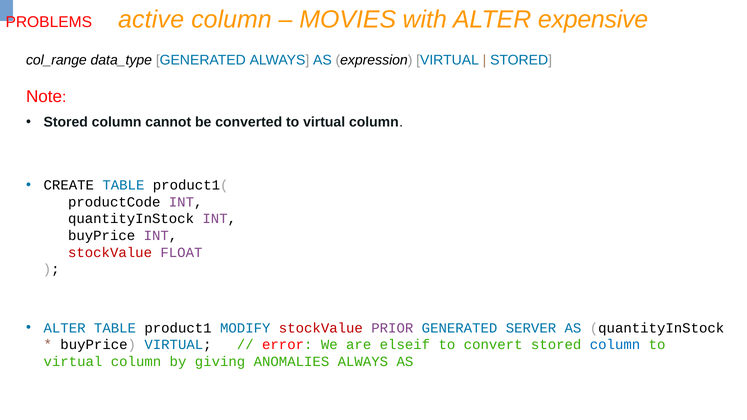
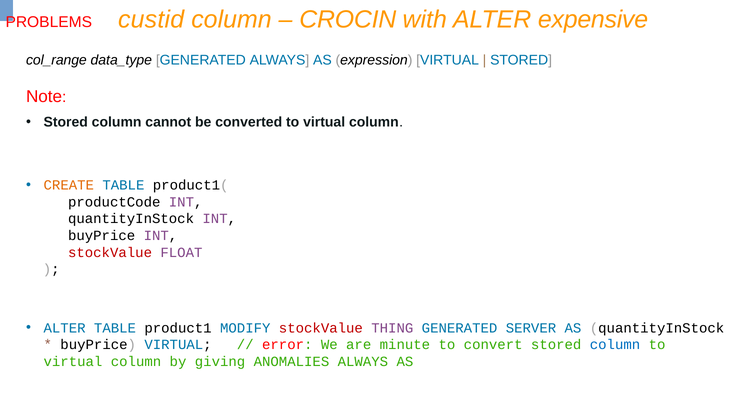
active: active -> custid (151, 19)
MOVIES: MOVIES -> CROCIN (348, 19)
CREATE colour: black -> orange (69, 185)
PRIOR: PRIOR -> THING (392, 328)
elseif: elseif -> minute (405, 345)
